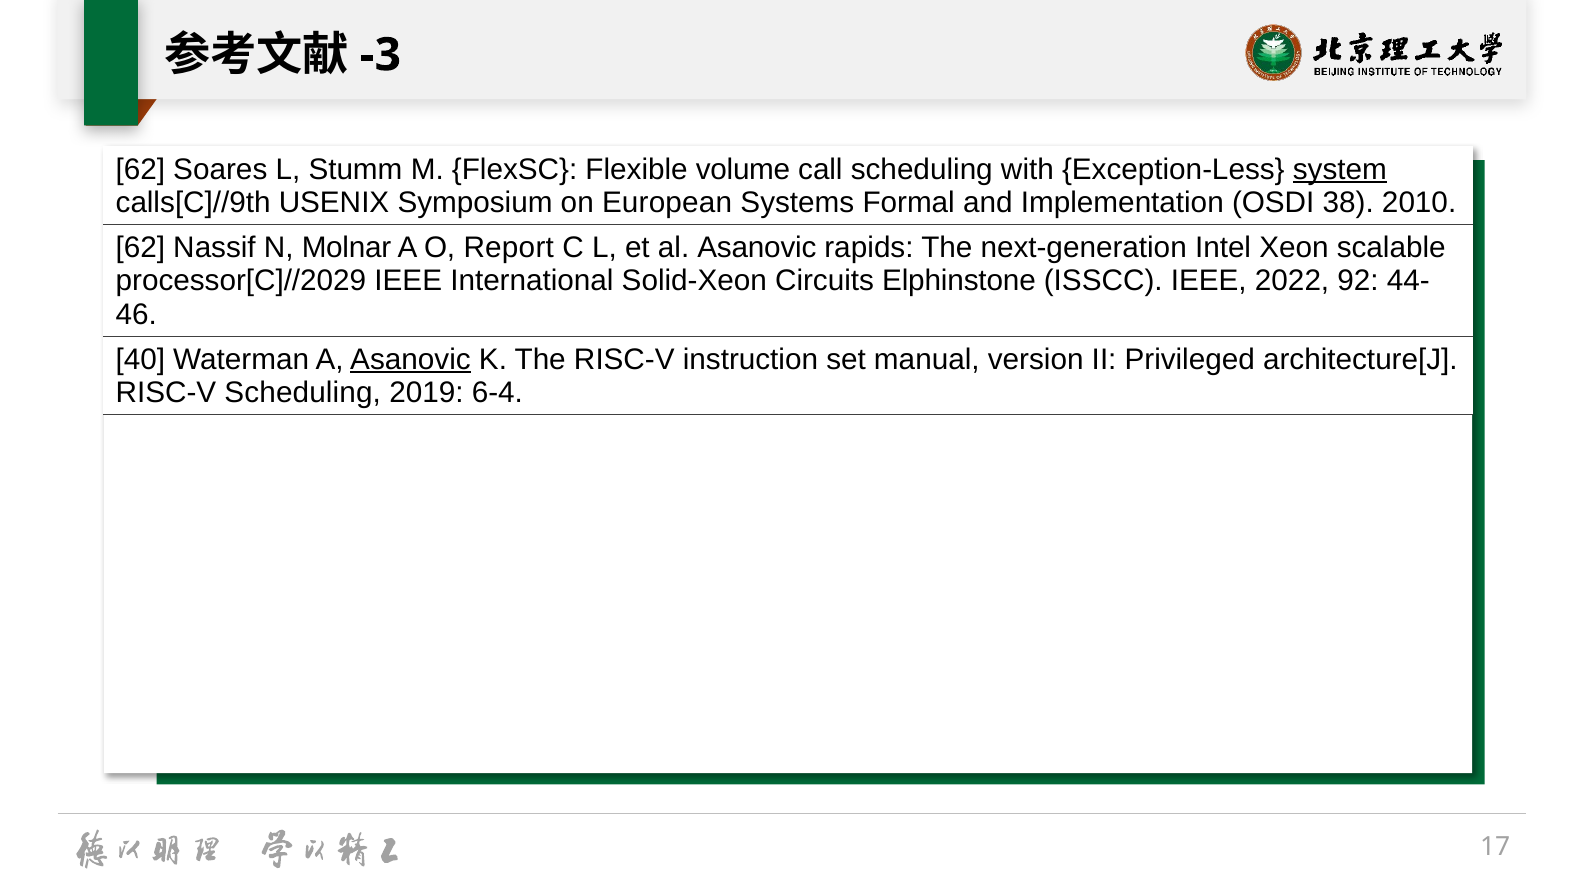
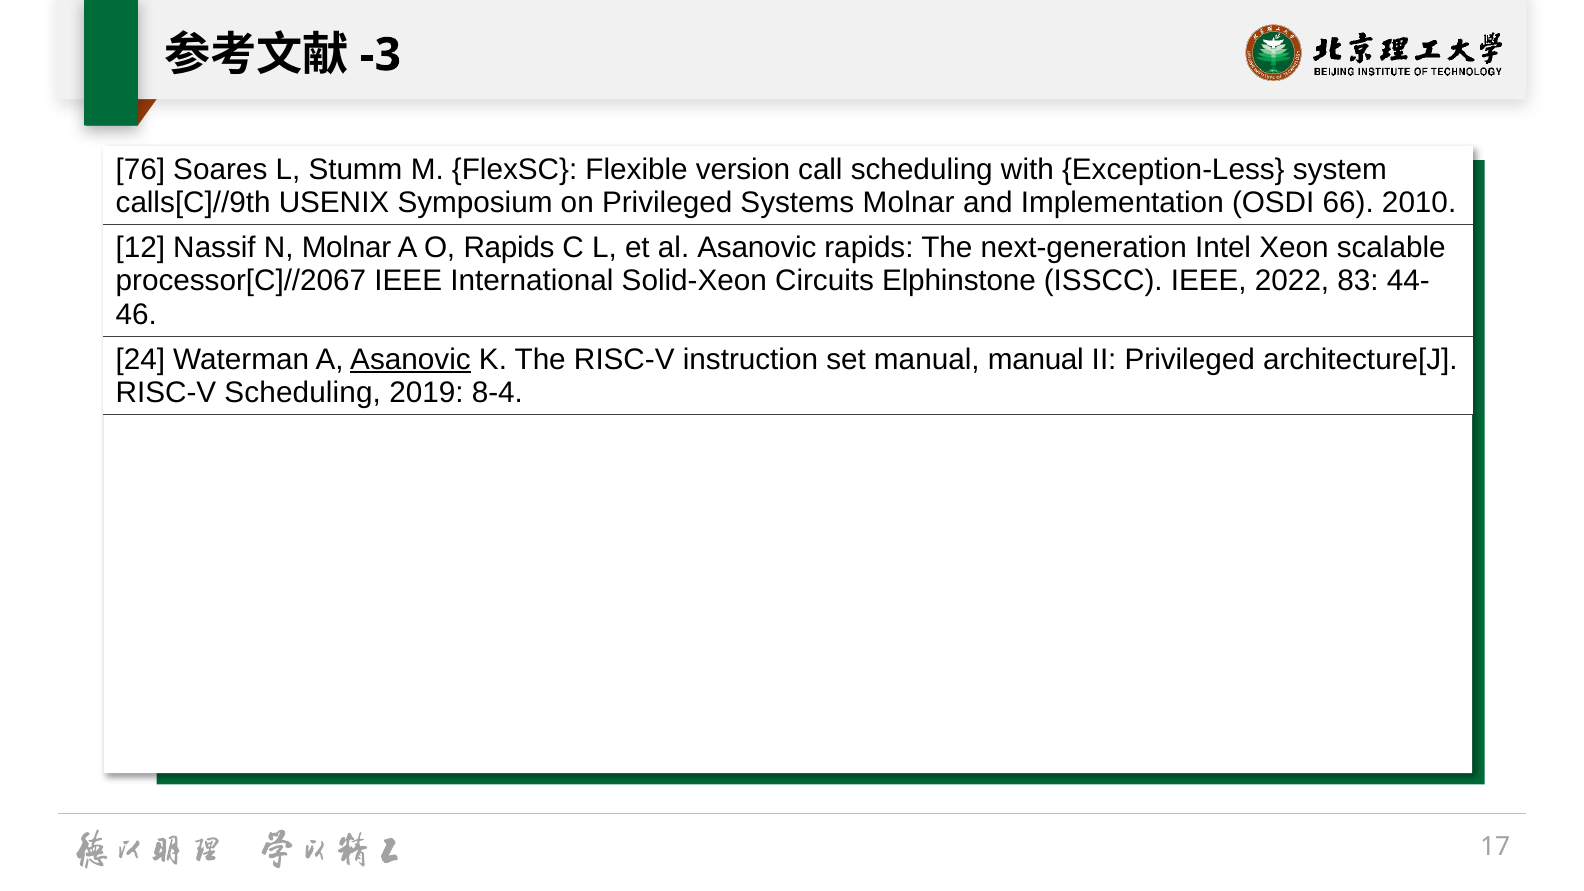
62: 62 -> 76 (140, 169)
volume: volume -> version (743, 169)
system underline: present -> none (1340, 169)
on European: European -> Privileged (667, 203)
Systems Formal: Formal -> Molnar (909, 203)
38: 38 -> 66 (1348, 203)
62: 62 -> 12 (140, 248)
O Report: Report -> Rapids (509, 248)
processor[C]//2029: processor[C]//2029 -> processor[C]//2067 (241, 281)
92: 92 -> 83 (1358, 281)
40: 40 -> 24 (140, 359)
manual version: version -> manual (1036, 359)
6-4: 6-4 -> 8-4 (497, 393)
